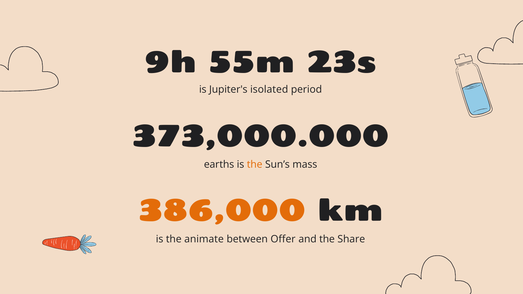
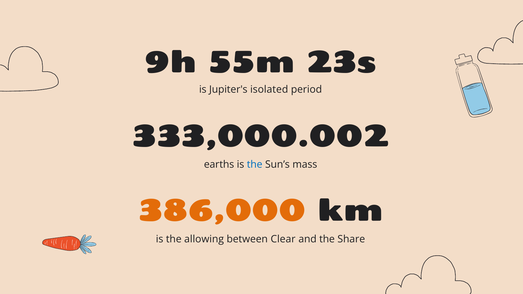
373,000.000: 373,000.000 -> 333,000.002 (261, 137)
the colour: orange -> blue (255, 164)
animate: animate -> allowing (204, 239)
Offer: Offer -> Clear (283, 239)
